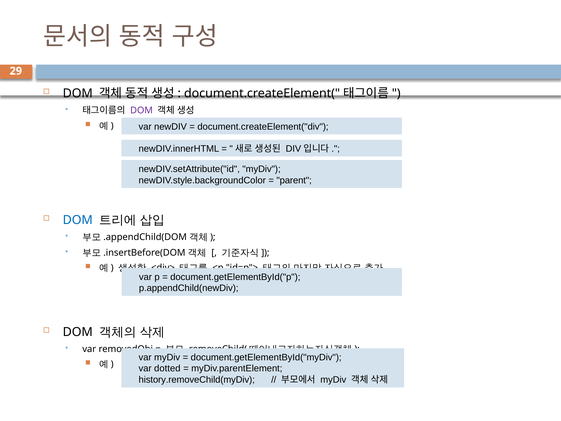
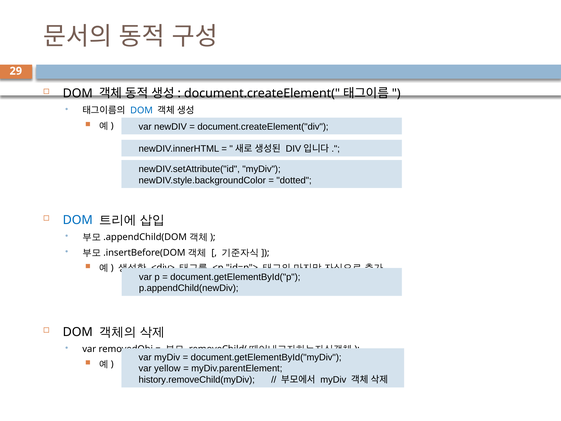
DOM colour: purple -> blue (142, 111)
parent: parent -> dotted (294, 180)
dotted: dotted -> yellow (167, 368)
